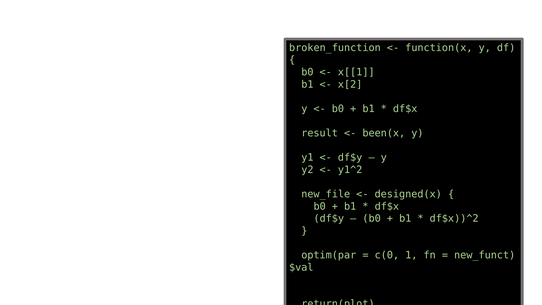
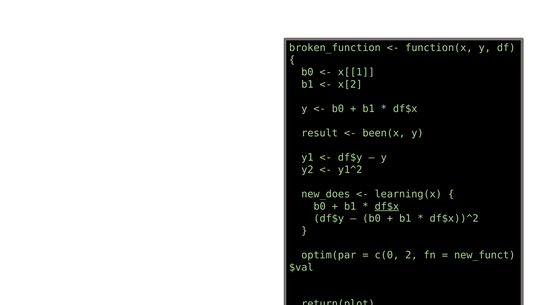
new_file: new_file -> new_does (326, 194)
designed(x: designed(x -> learning(x (408, 194)
df$x underline: none -> present (387, 206)
1: 1 -> 2 (411, 255)
